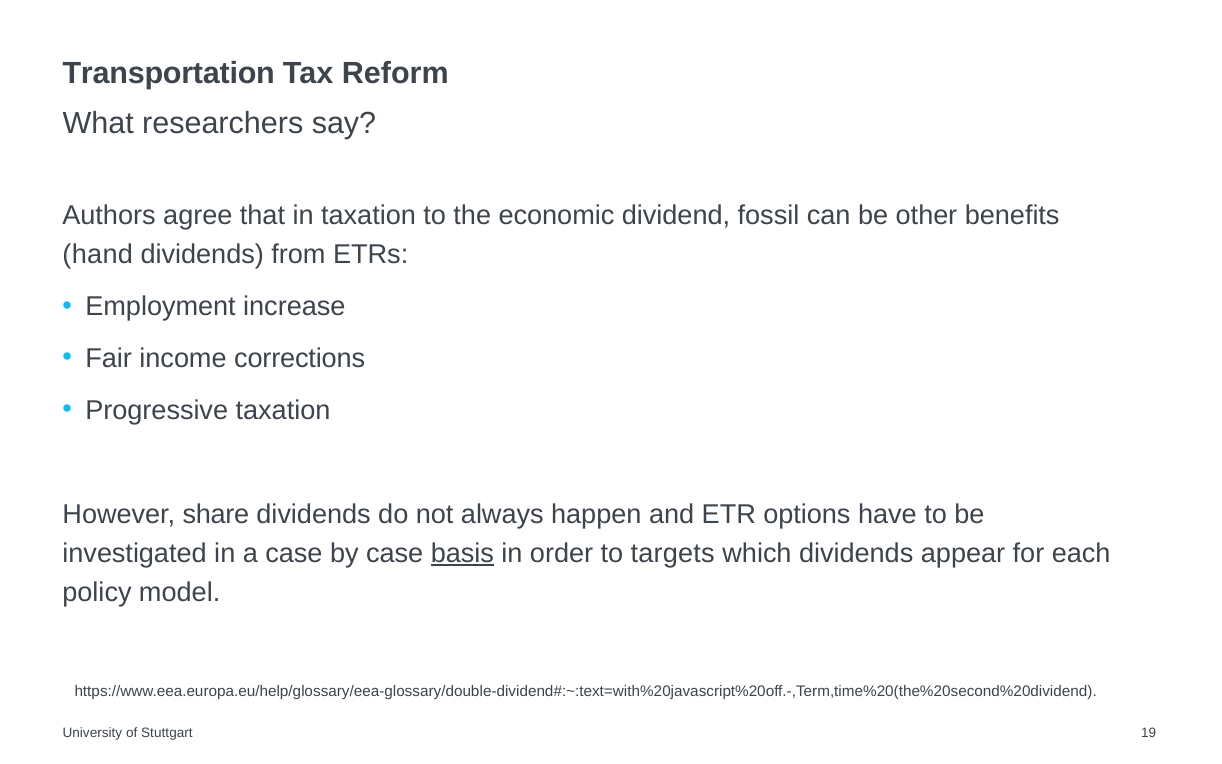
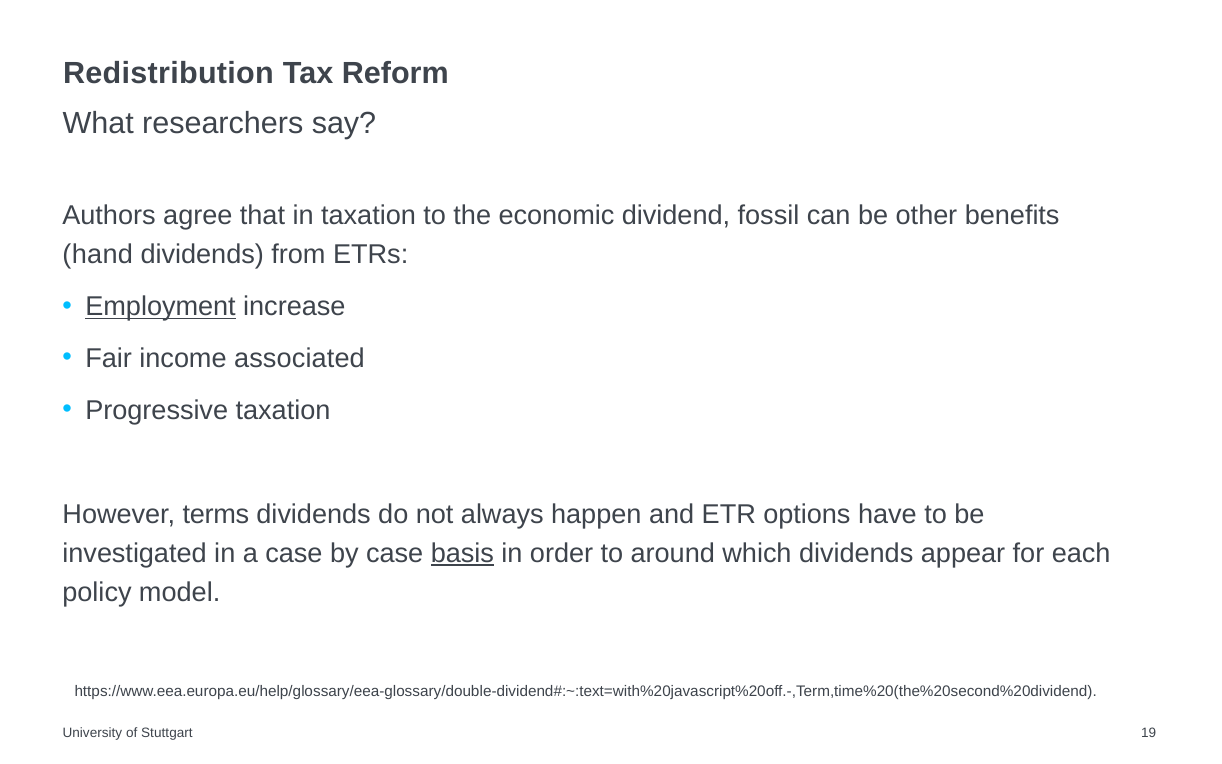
Transportation: Transportation -> Redistribution (168, 73)
Employment underline: none -> present (161, 307)
corrections: corrections -> associated (299, 359)
share: share -> terms (216, 514)
targets: targets -> around (673, 553)
